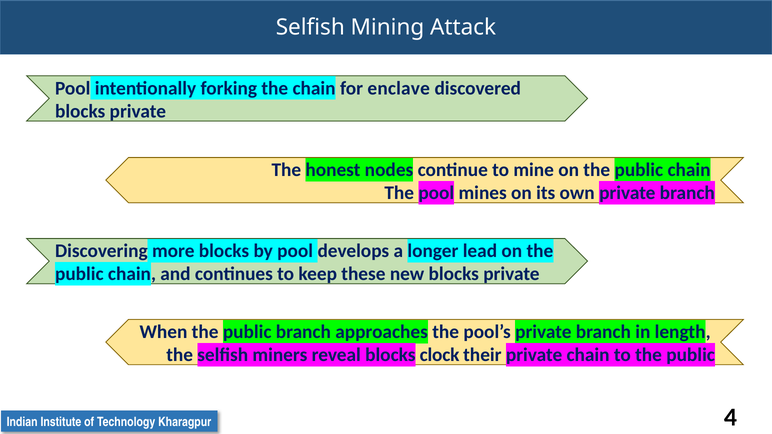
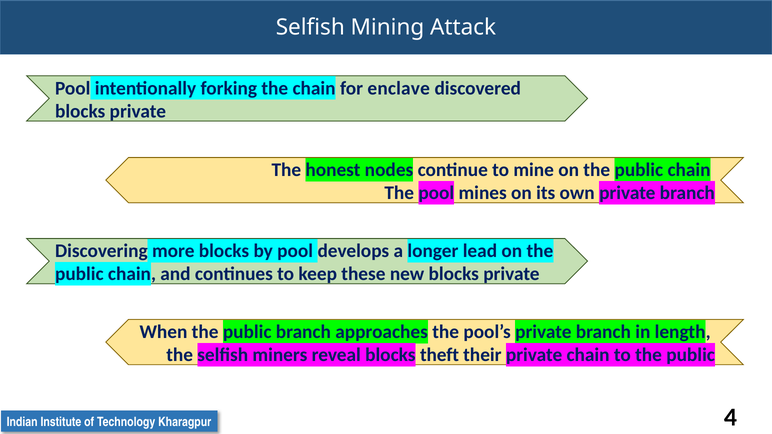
clock: clock -> theft (440, 355)
